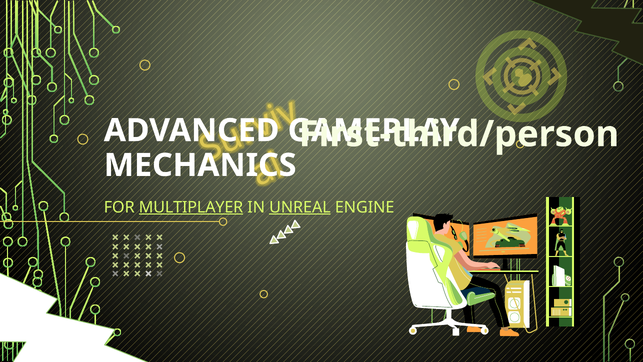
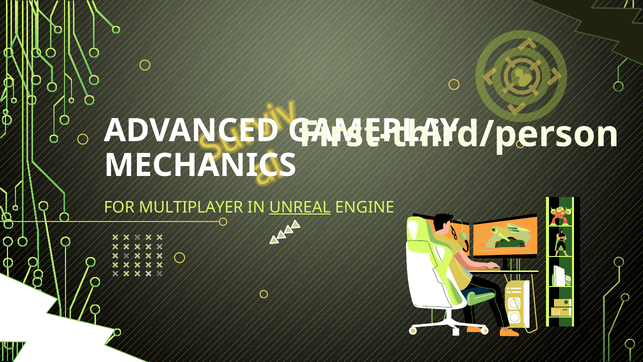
MULTIPLAYER underline: present -> none (191, 207)
